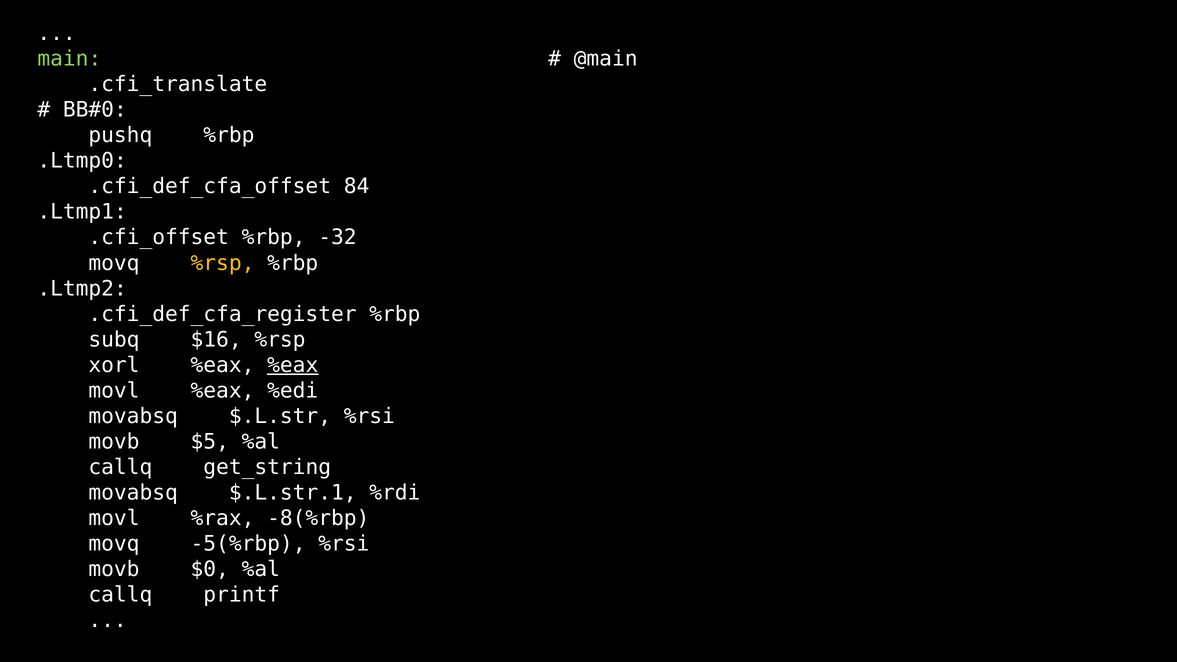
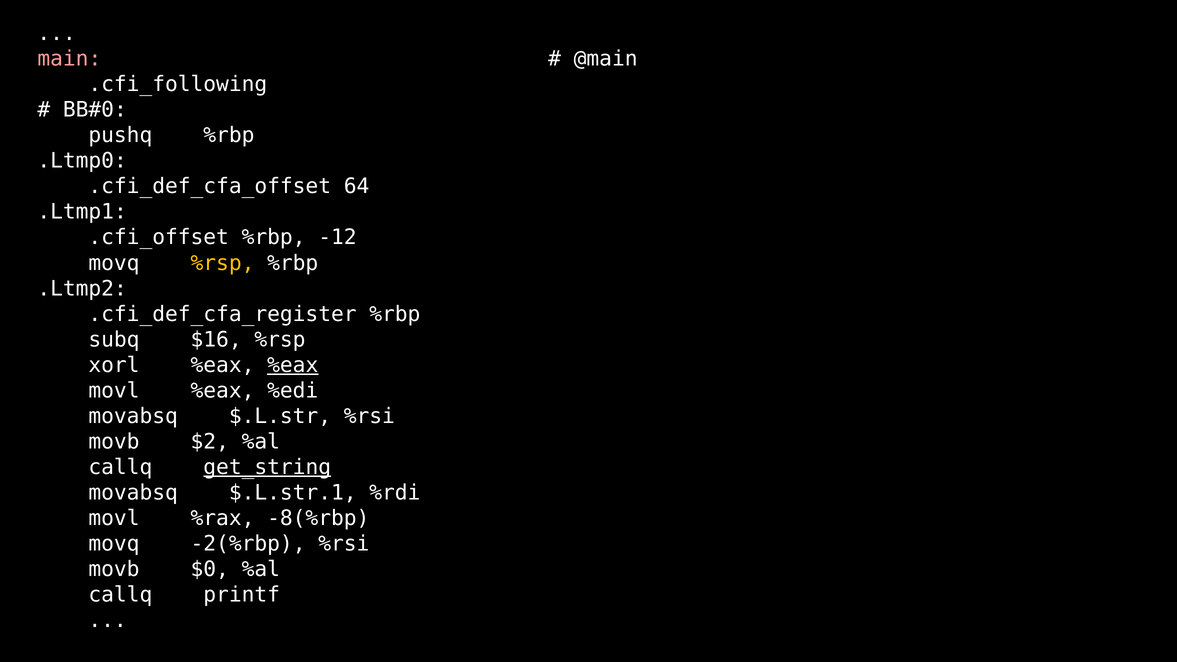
main colour: light green -> pink (69, 59)
.cfi_translate: .cfi_translate -> .cfi_following (178, 84)
84: 84 -> 64 (357, 186)
-32: -32 -> -12 (337, 238)
$5: $5 -> $2 (210, 442)
get_string underline: none -> present (267, 467)
-5(%rbp: -5(%rbp -> -2(%rbp (248, 544)
